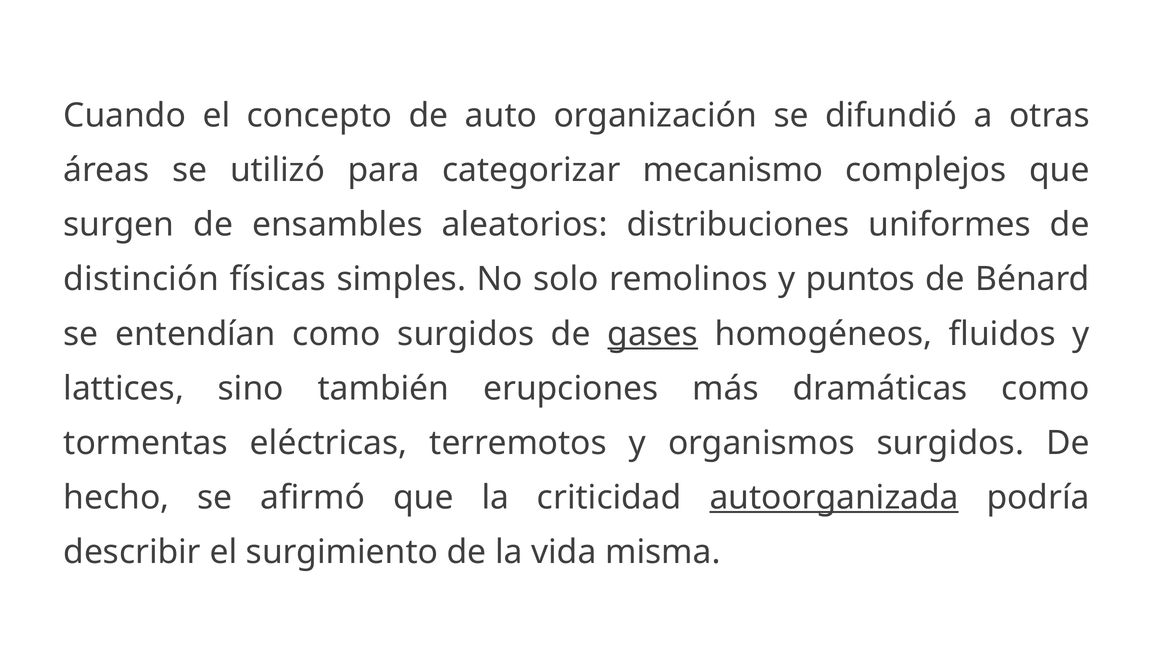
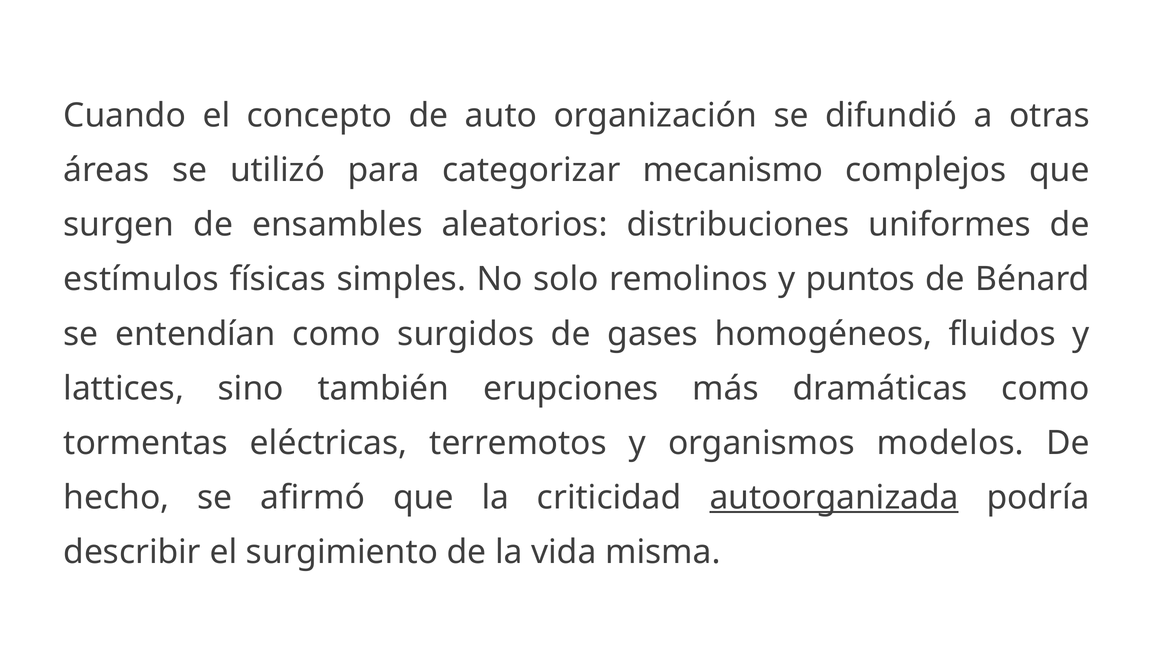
distinción: distinción -> estímulos (141, 279)
gases underline: present -> none (653, 334)
organismos surgidos: surgidos -> modelos (950, 443)
